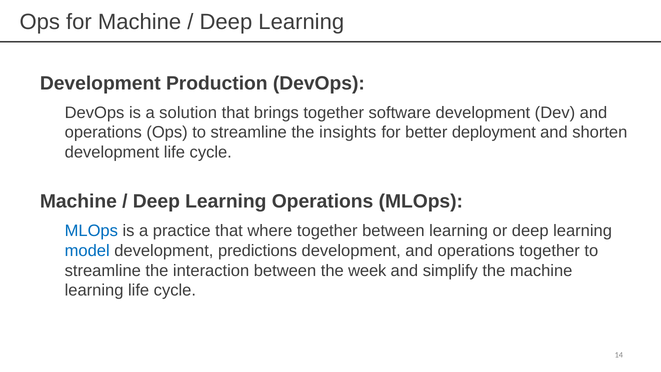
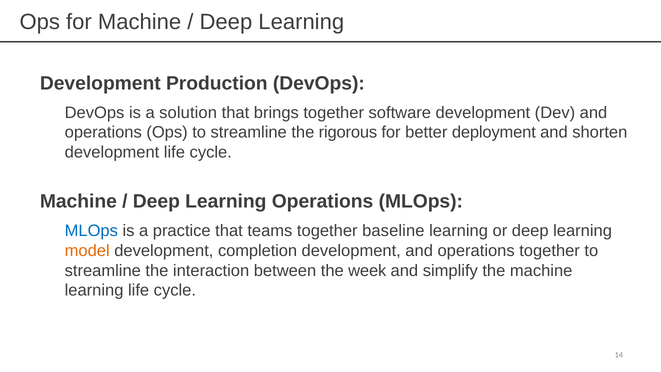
insights: insights -> rigorous (348, 132)
where: where -> teams (270, 231)
together between: between -> baseline (393, 231)
model colour: blue -> orange (87, 251)
predictions: predictions -> completion (258, 251)
